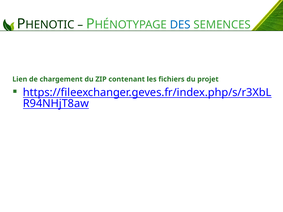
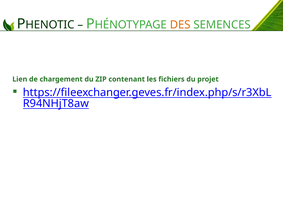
DES colour: blue -> orange (180, 25)
